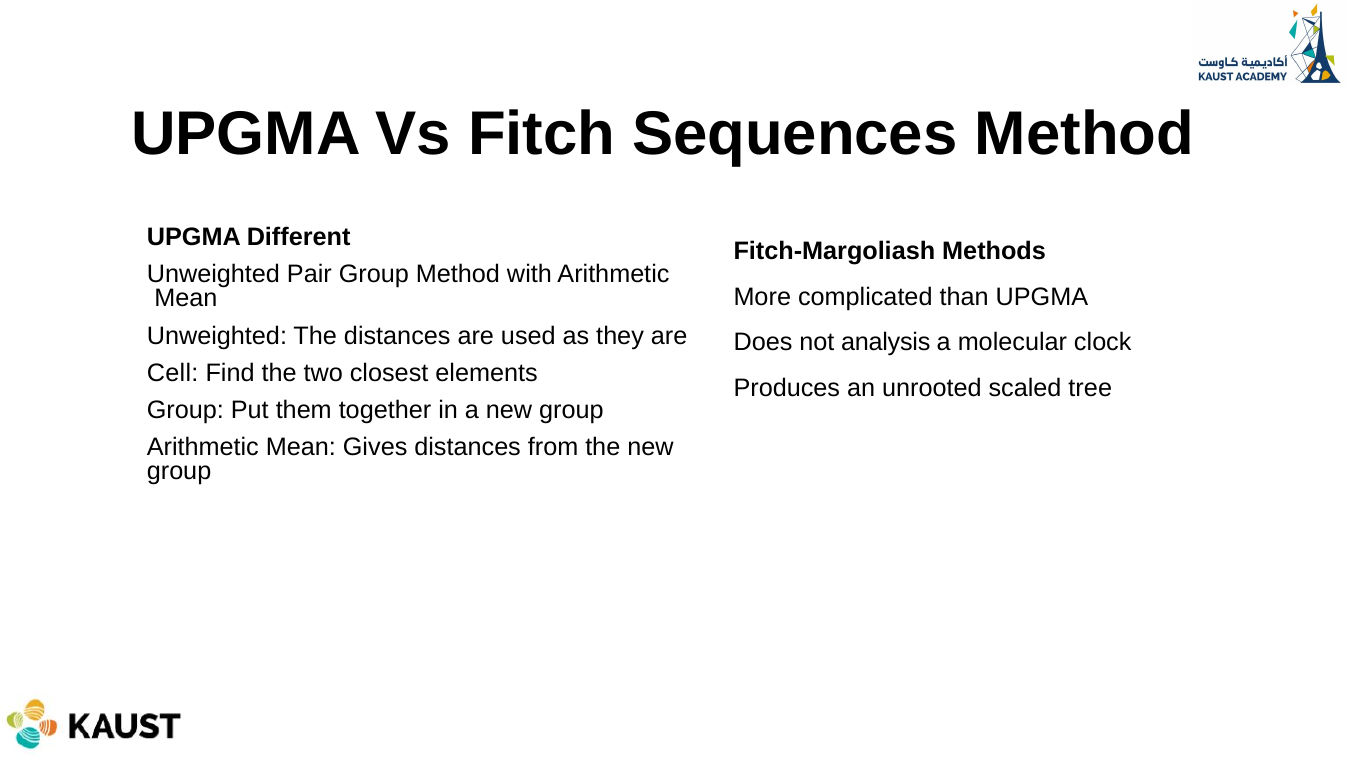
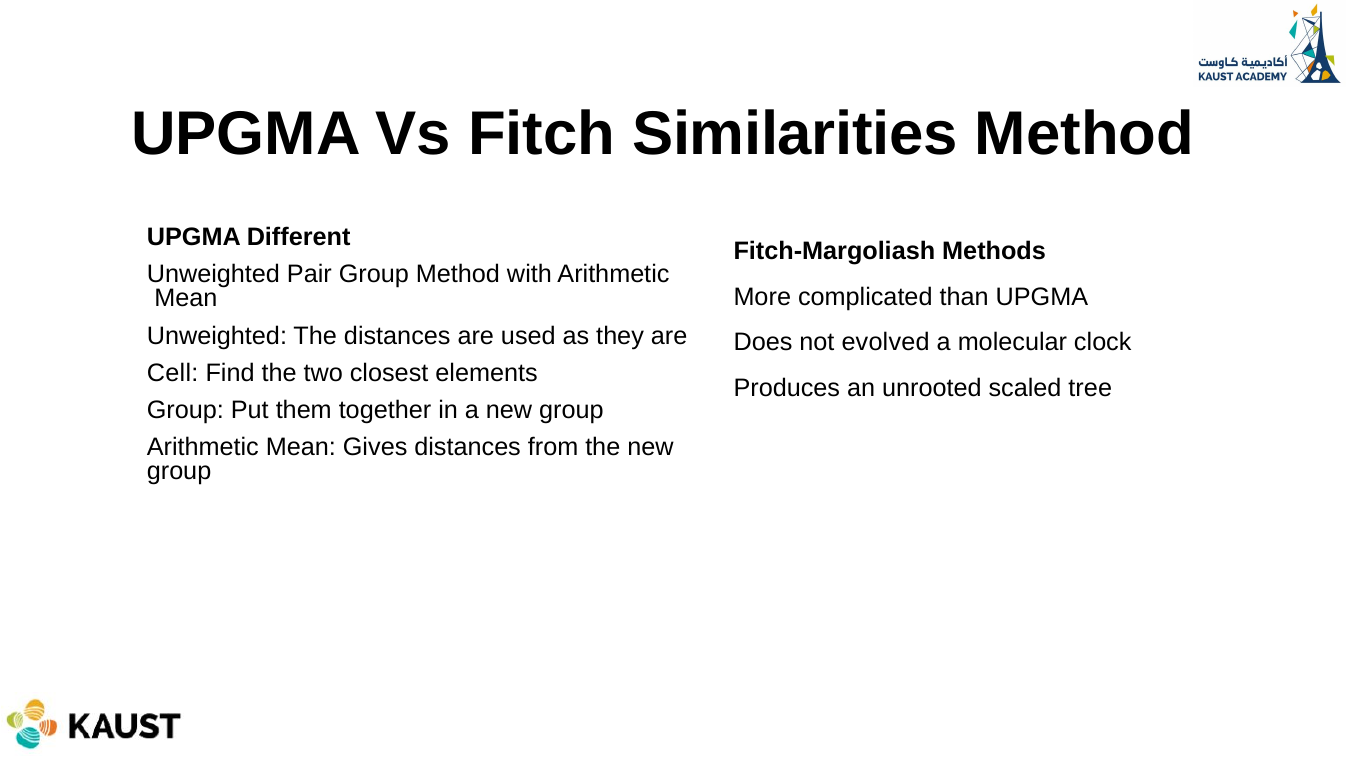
Sequences: Sequences -> Similarities (795, 134)
analysis: analysis -> evolved (886, 342)
